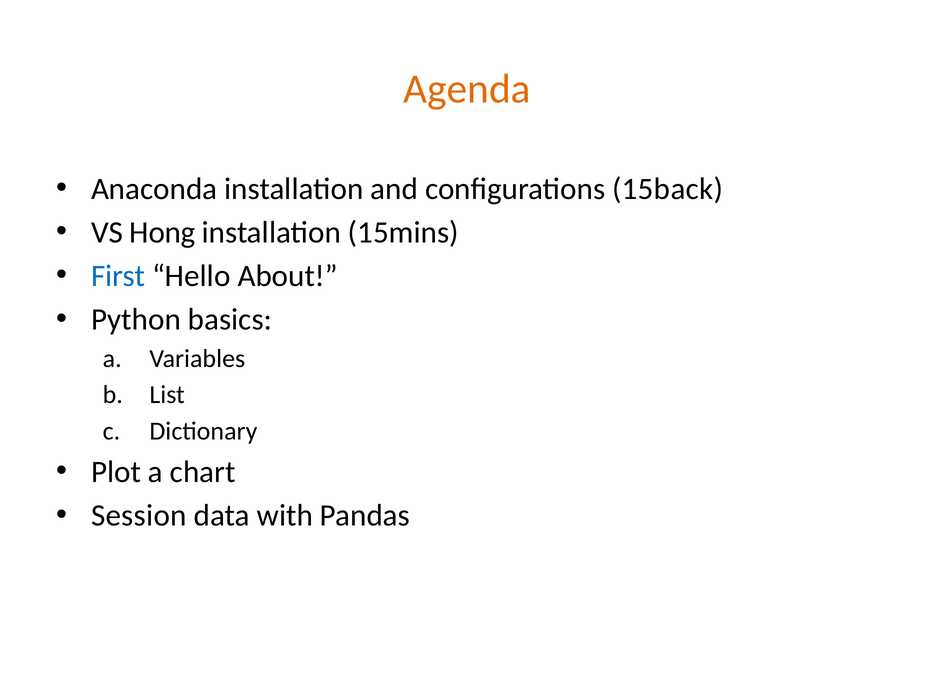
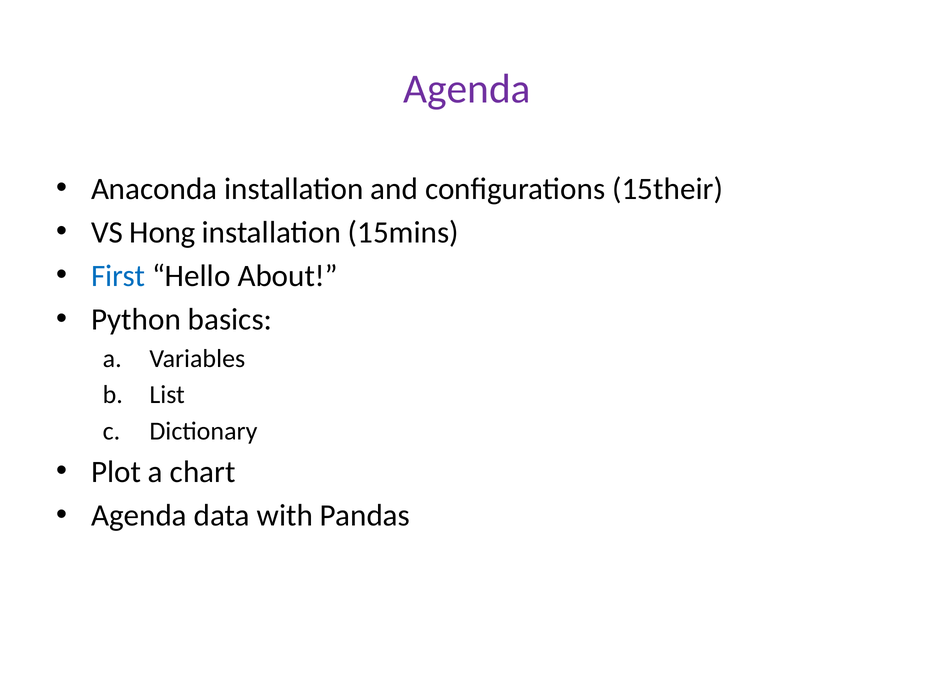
Agenda colour: orange -> purple (467, 89)
15back: 15back -> 15their (668, 189)
Session: Session -> Agenda (139, 516)
